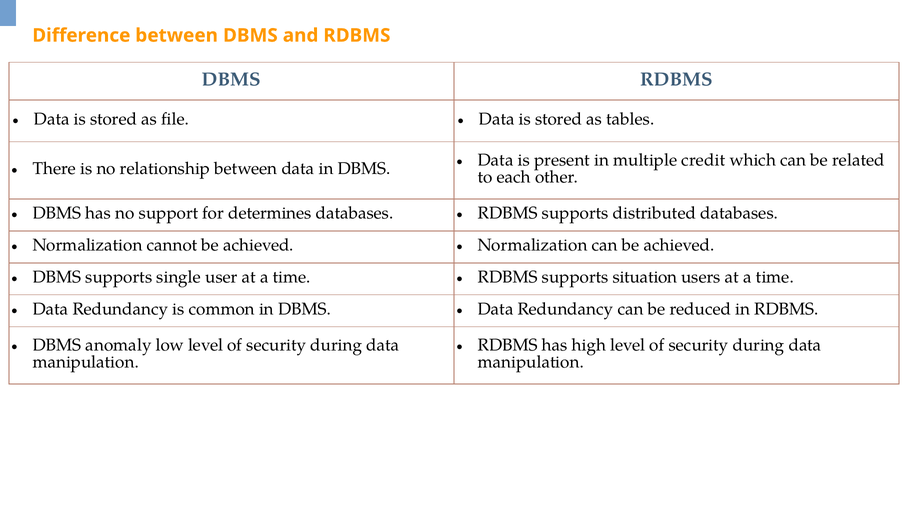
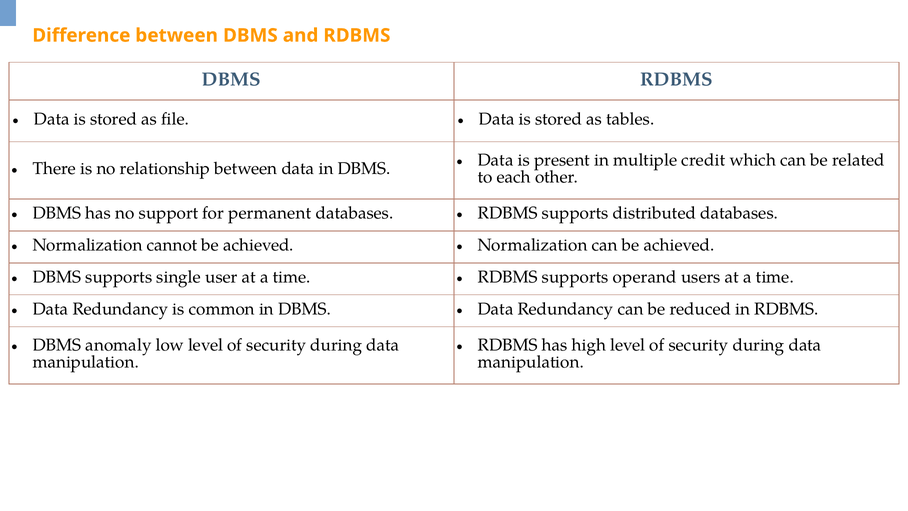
determines: determines -> permanent (270, 213)
situation: situation -> operand (645, 277)
